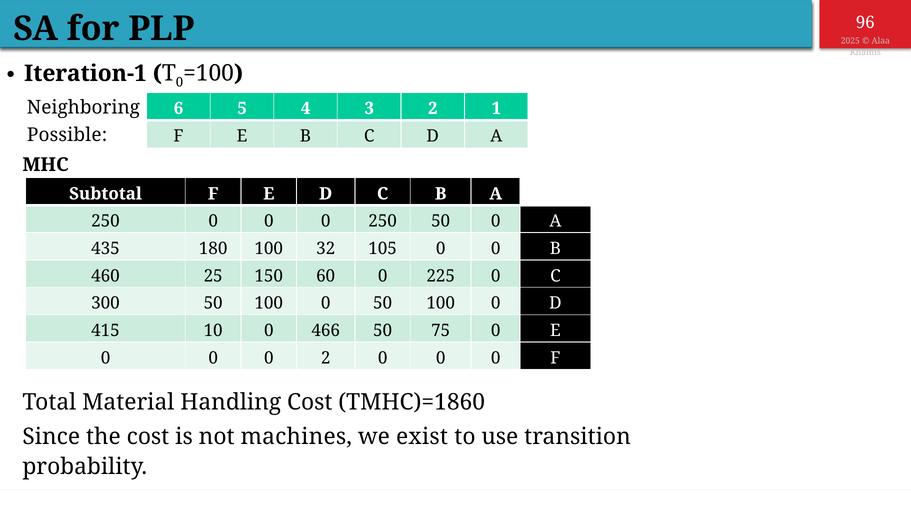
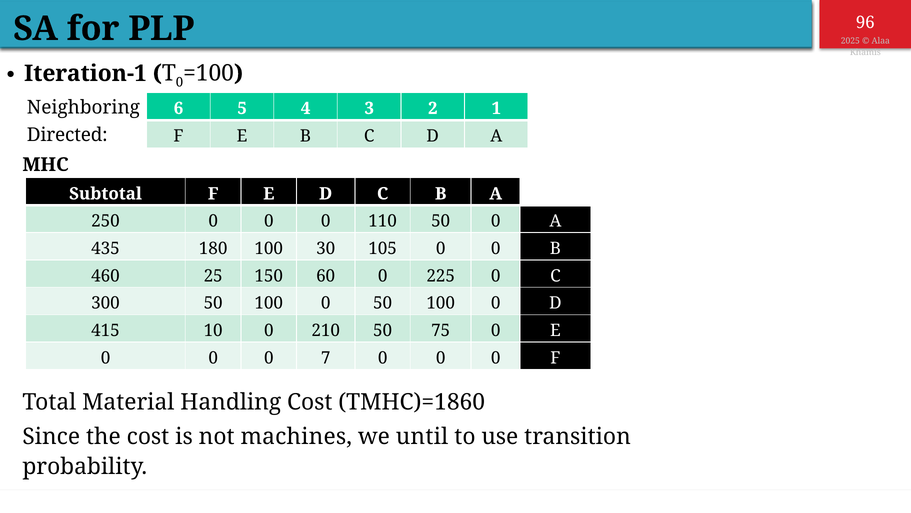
Possible: Possible -> Directed (67, 135)
0 250: 250 -> 110 (383, 221)
32: 32 -> 30 (326, 248)
466: 466 -> 210 (326, 330)
0 2: 2 -> 7 (326, 358)
exist: exist -> until (422, 436)
